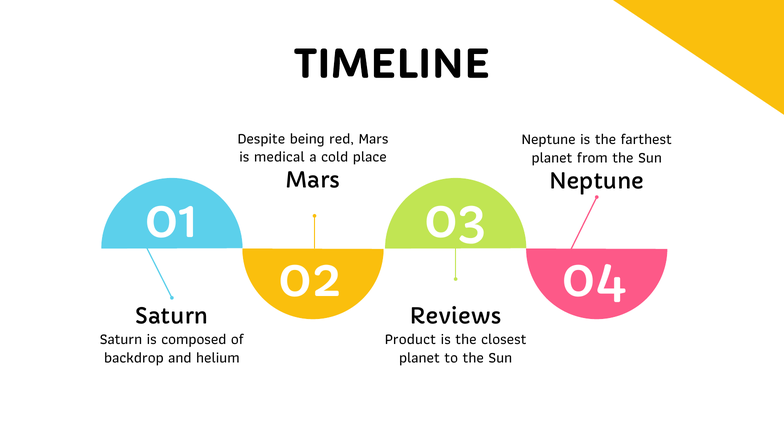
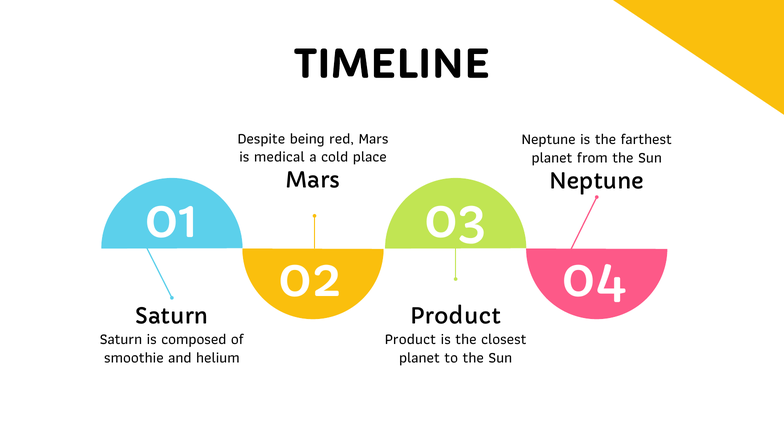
Reviews: Reviews -> Product (456, 317)
backdrop: backdrop -> smoothie (134, 358)
